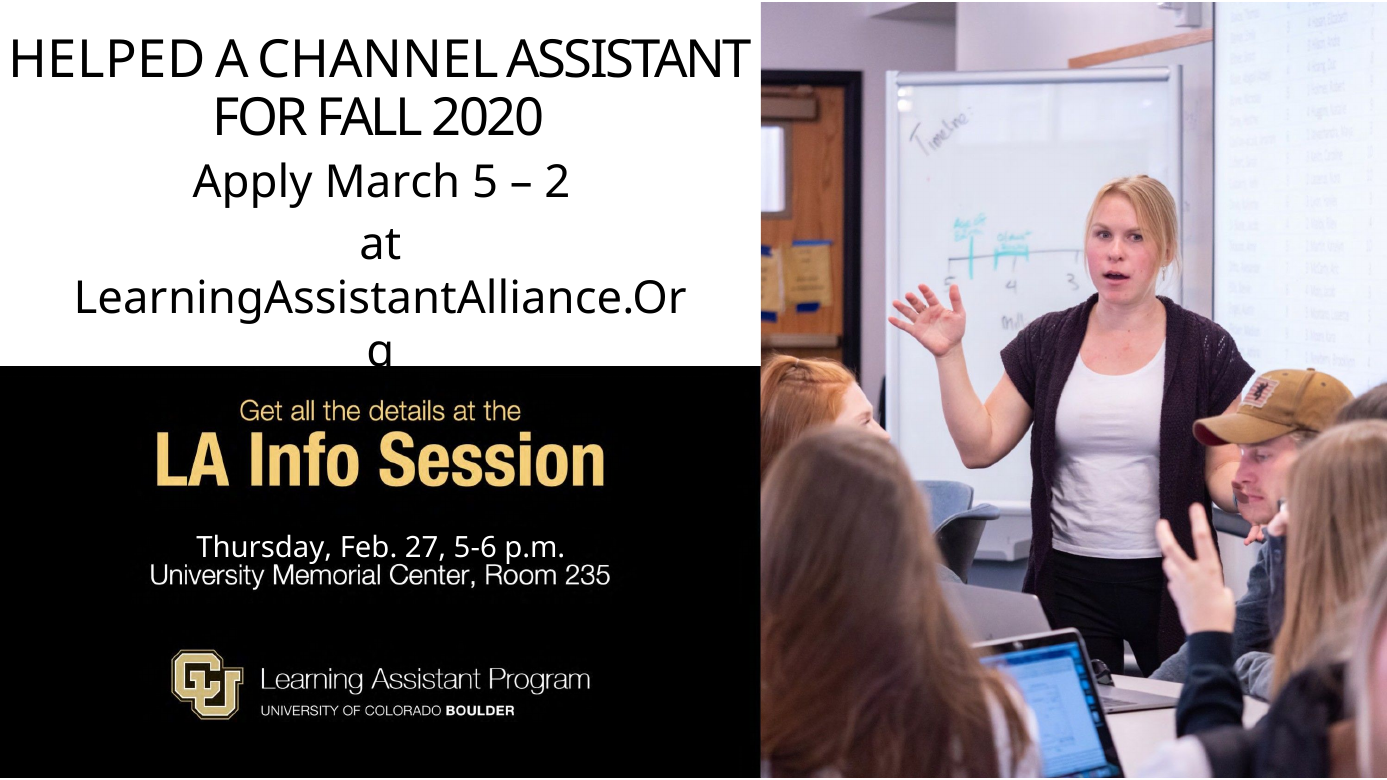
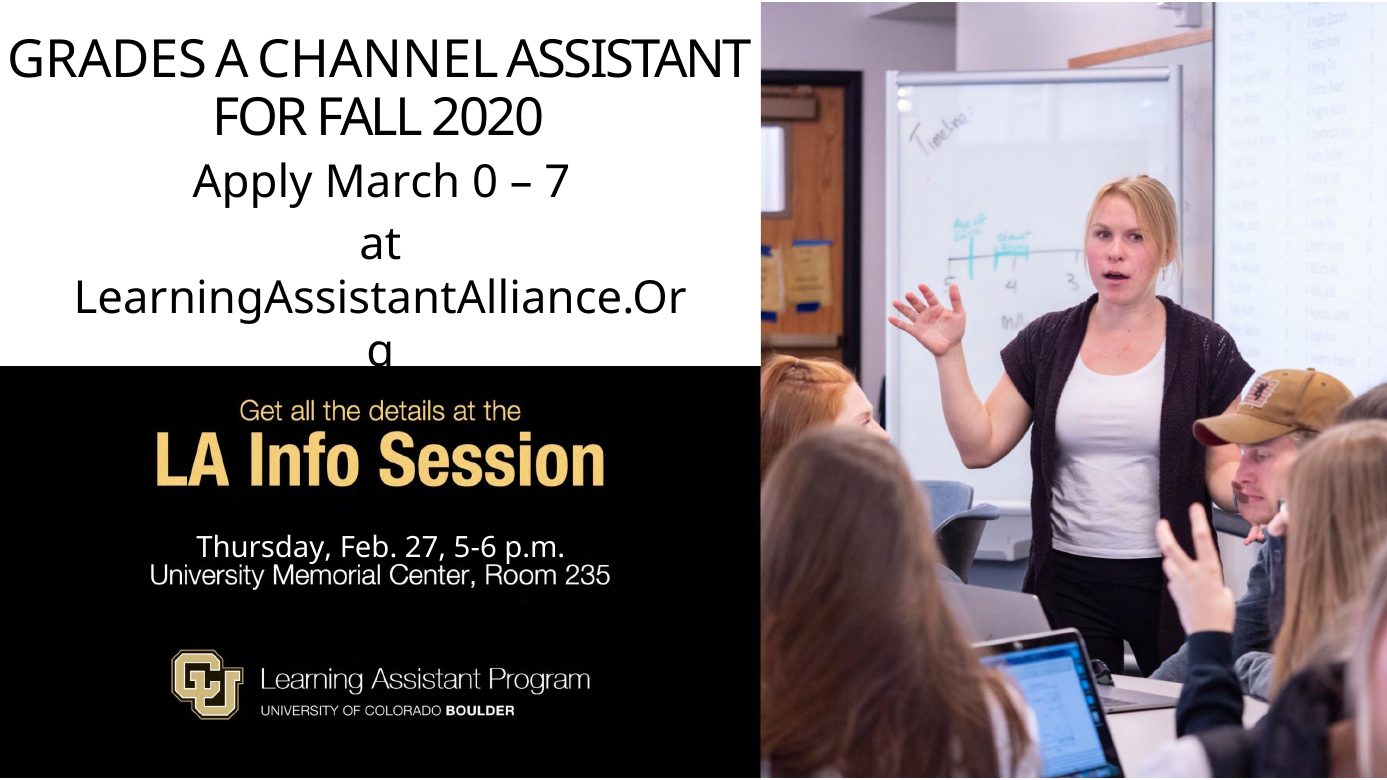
HELPED: HELPED -> GRADES (108, 60)
5: 5 -> 0 (485, 183)
2: 2 -> 7 (557, 183)
